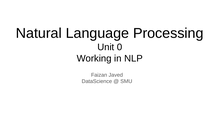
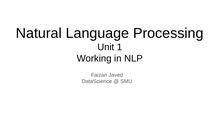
0: 0 -> 1 (120, 47)
